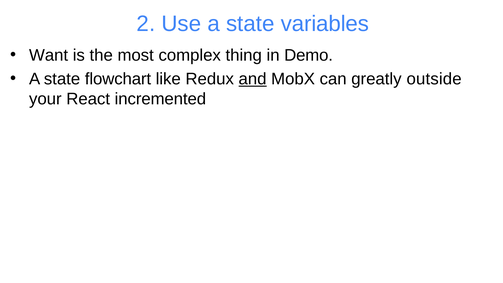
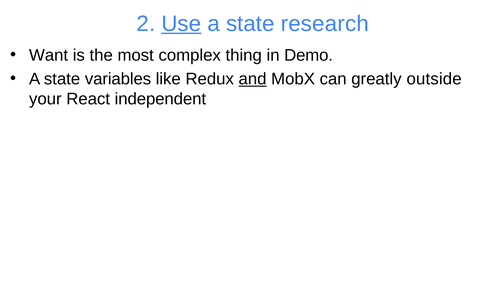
Use underline: none -> present (181, 24)
variables: variables -> research (325, 24)
flowchart: flowchart -> variables (118, 79)
incremented: incremented -> independent (160, 99)
